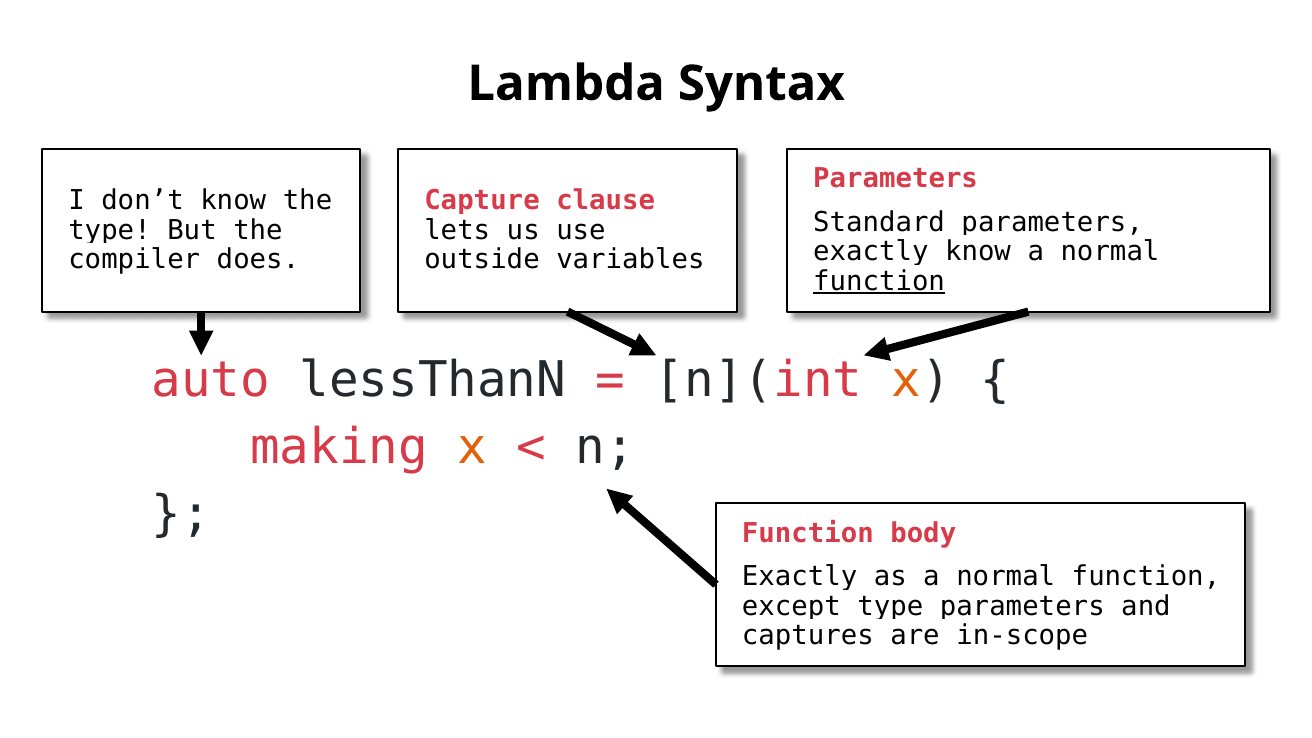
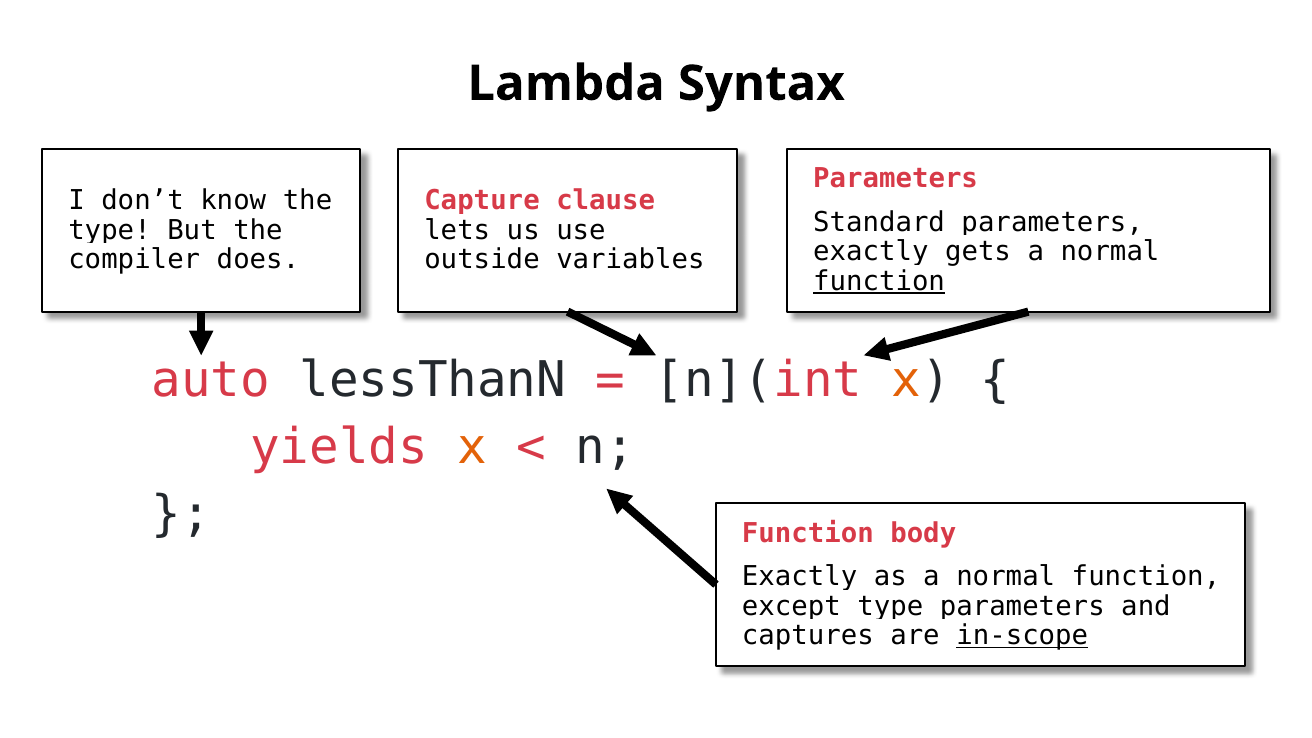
exactly know: know -> gets (978, 252)
making: making -> yields (339, 447)
in-scope underline: none -> present (1022, 636)
